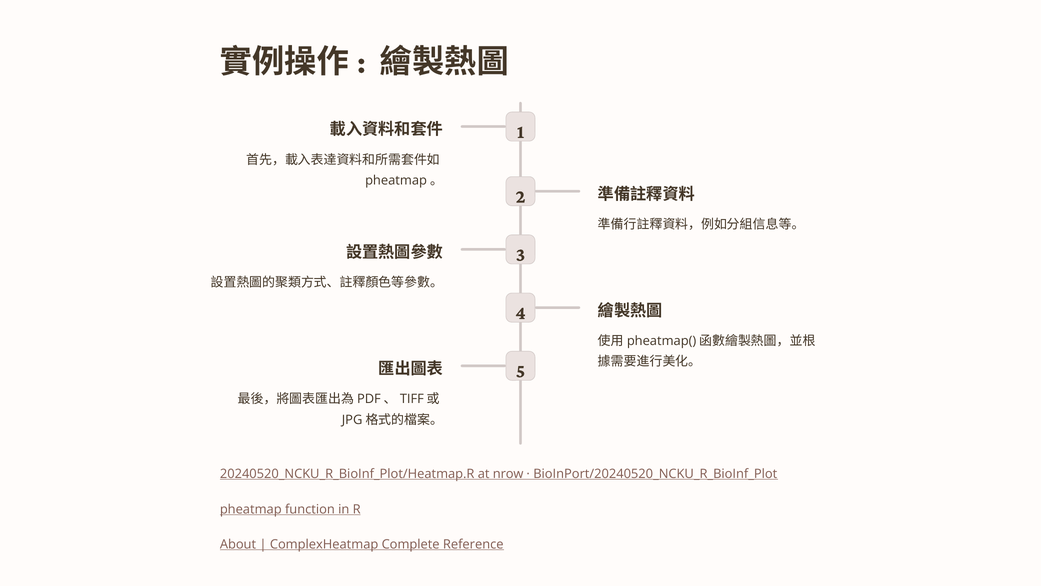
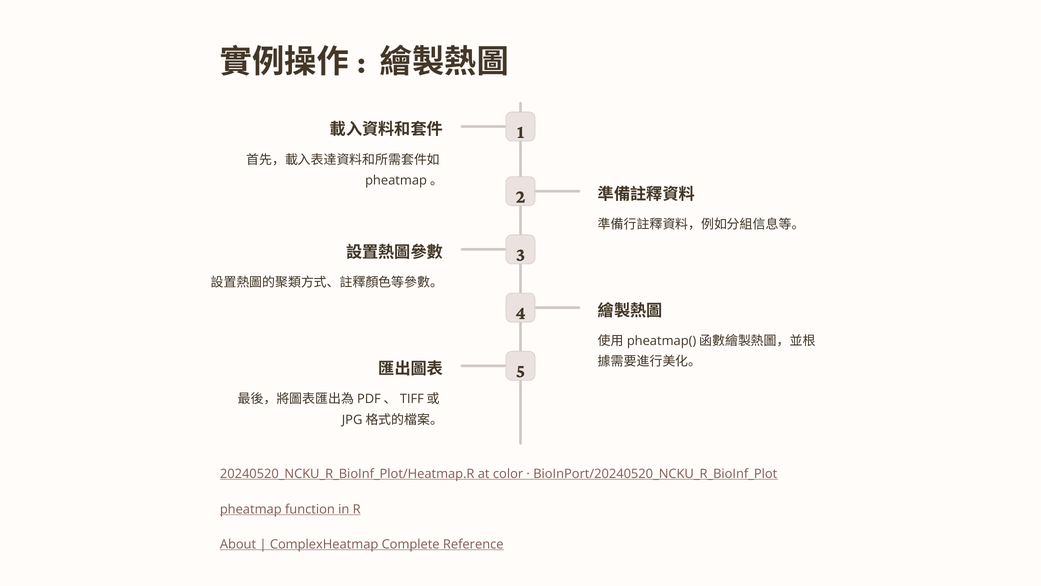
nrow: nrow -> color (508, 474)
